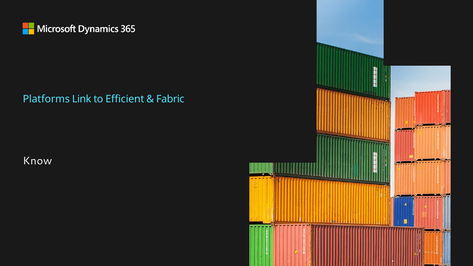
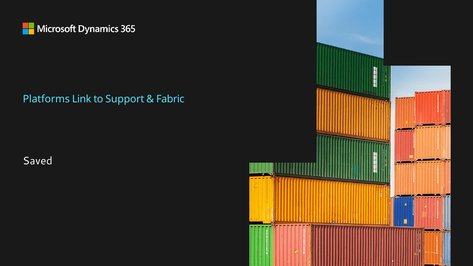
Efficient: Efficient -> Support (125, 99)
Know: Know -> Saved (38, 161)
